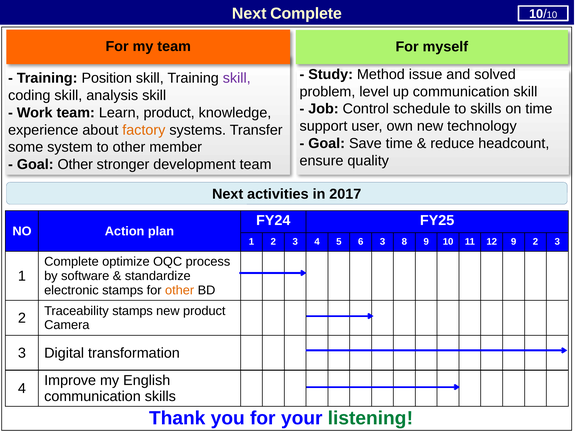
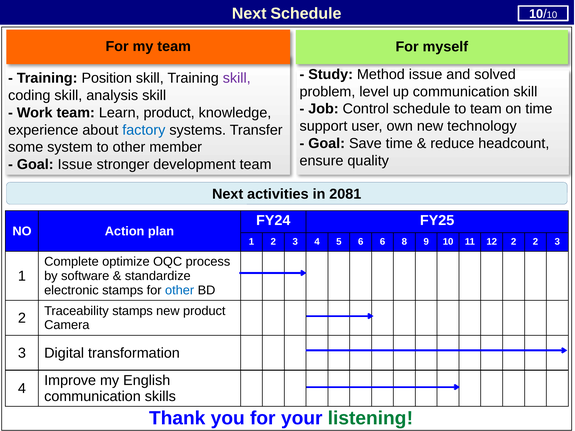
Next Complete: Complete -> Schedule (306, 13)
to skills: skills -> team (486, 109)
factory colour: orange -> blue (144, 130)
Goal Other: Other -> Issue (75, 165)
2017: 2017 -> 2081 (345, 194)
6 3: 3 -> 6 (383, 242)
12 9: 9 -> 2 (514, 242)
other colour: orange -> blue (180, 290)
